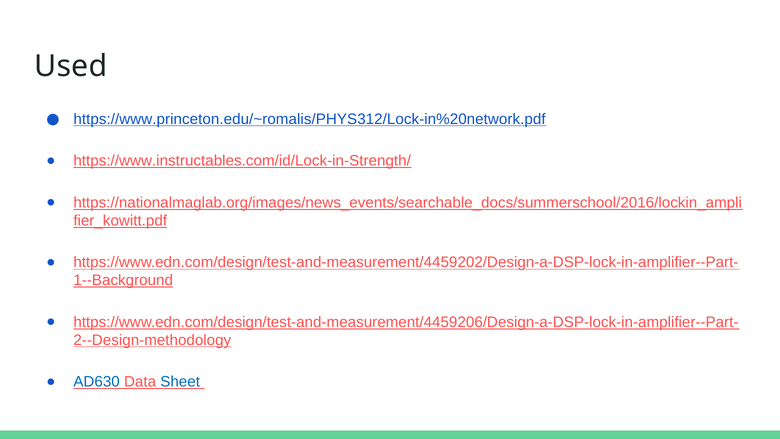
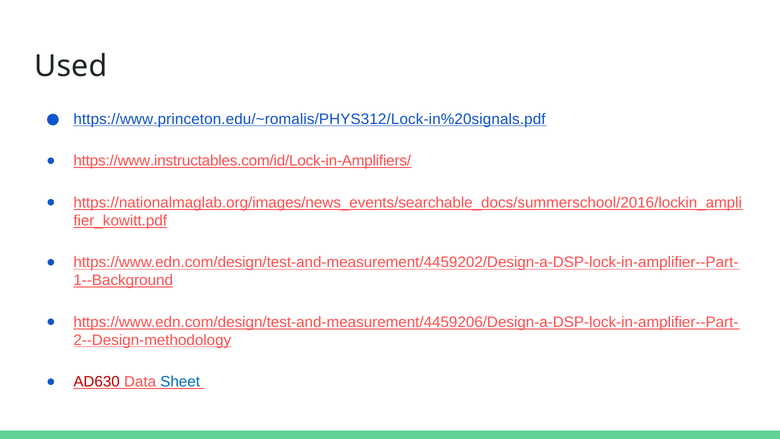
https://www.princeton.edu/~romalis/PHYS312/Lock-in%20network.pdf: https://www.princeton.edu/~romalis/PHYS312/Lock-in%20network.pdf -> https://www.princeton.edu/~romalis/PHYS312/Lock-in%20signals.pdf (309, 119)
https://www.instructables.com/id/Lock-in-Strength/: https://www.instructables.com/id/Lock-in-Strength/ -> https://www.instructables.com/id/Lock-in-Amplifiers/ (242, 161)
AD630 colour: blue -> red (97, 382)
